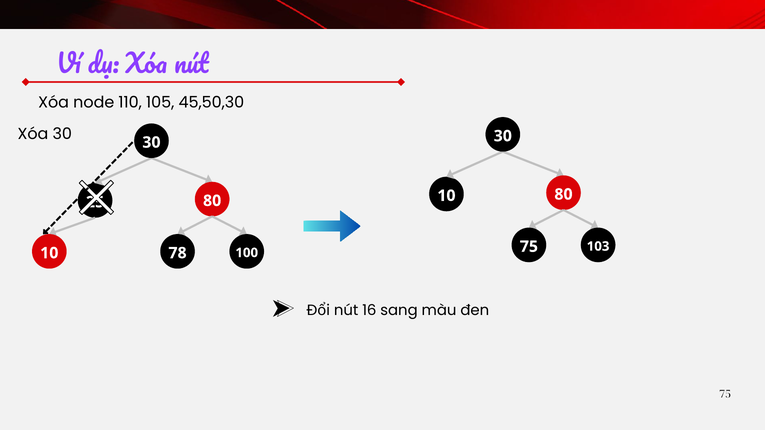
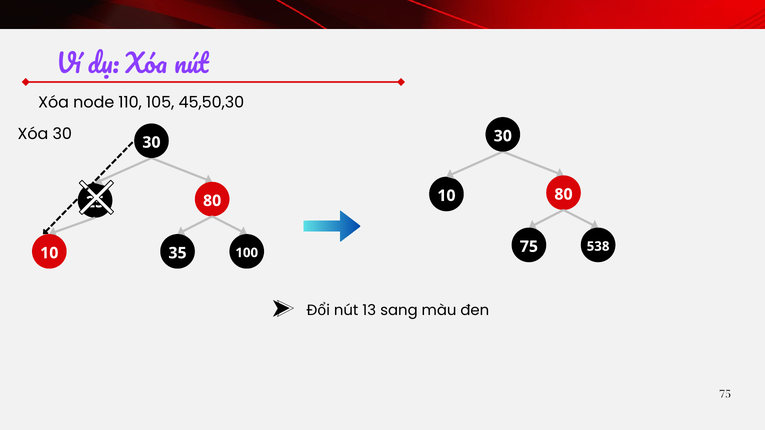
103: 103 -> 538 (598, 247)
78: 78 -> 35 (178, 253)
16: 16 -> 13 (369, 310)
